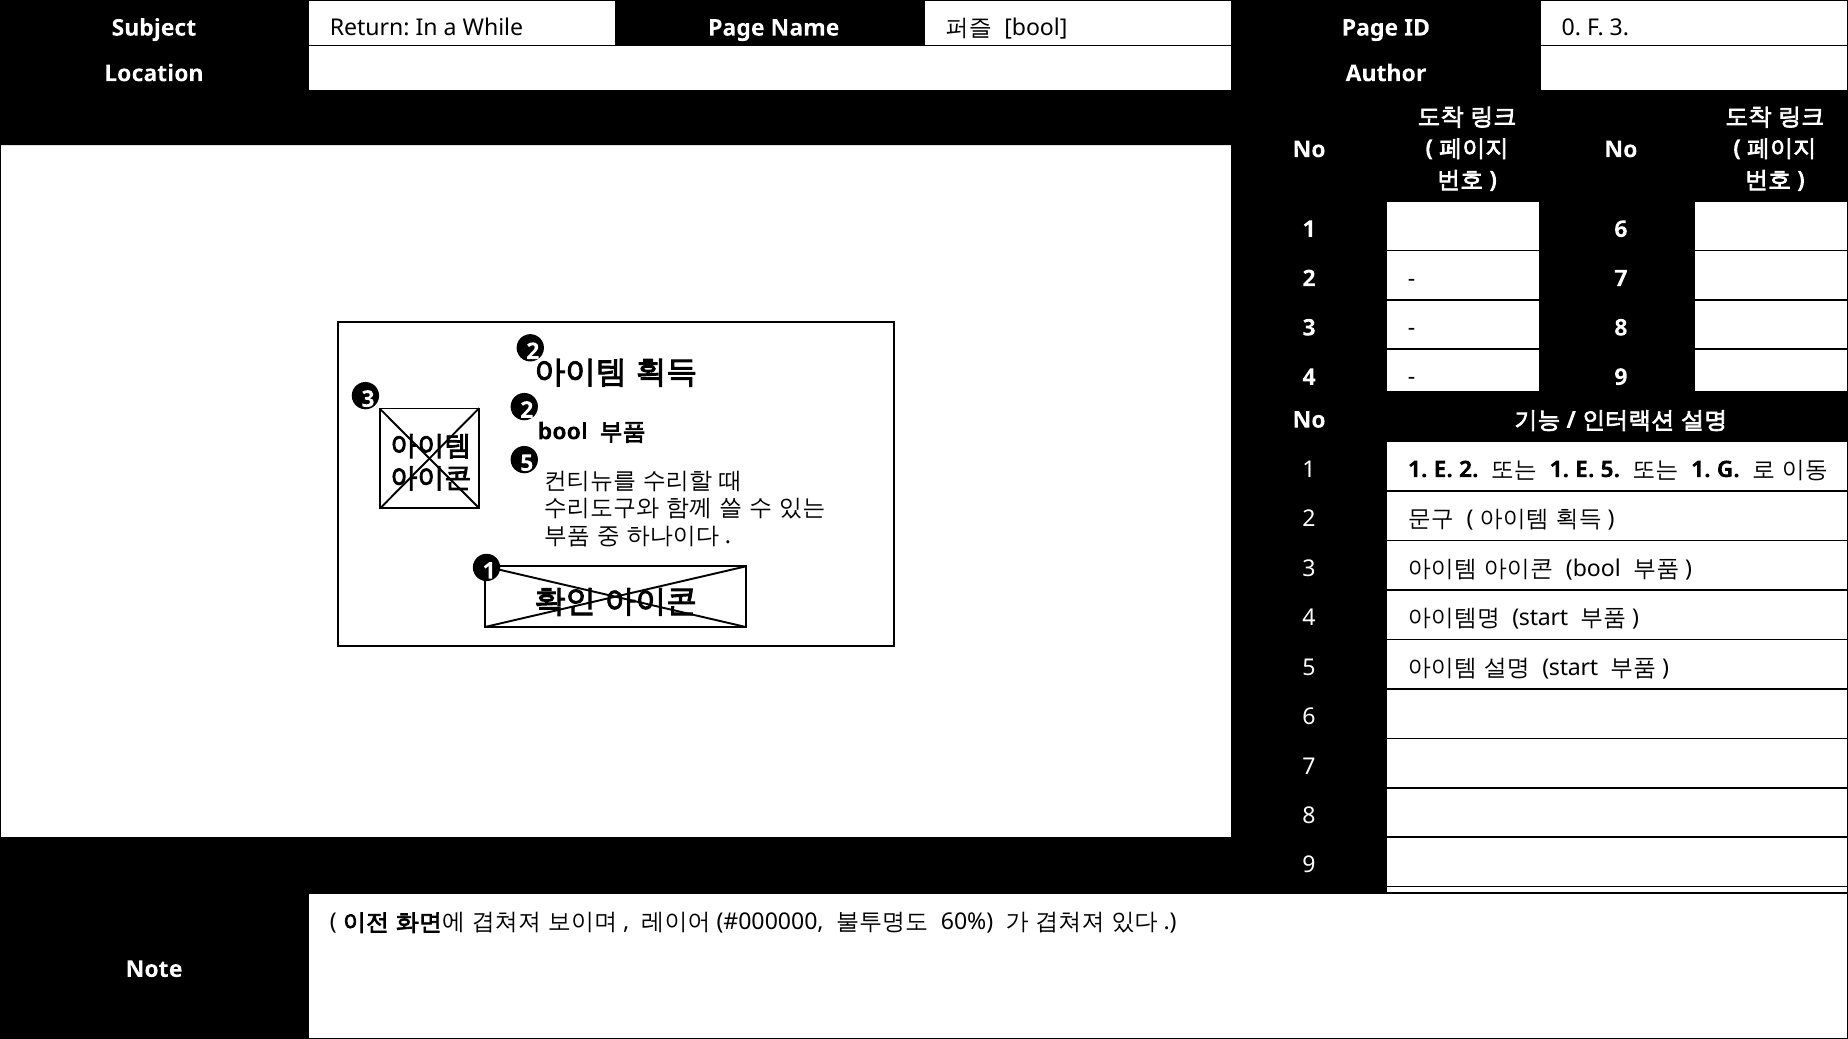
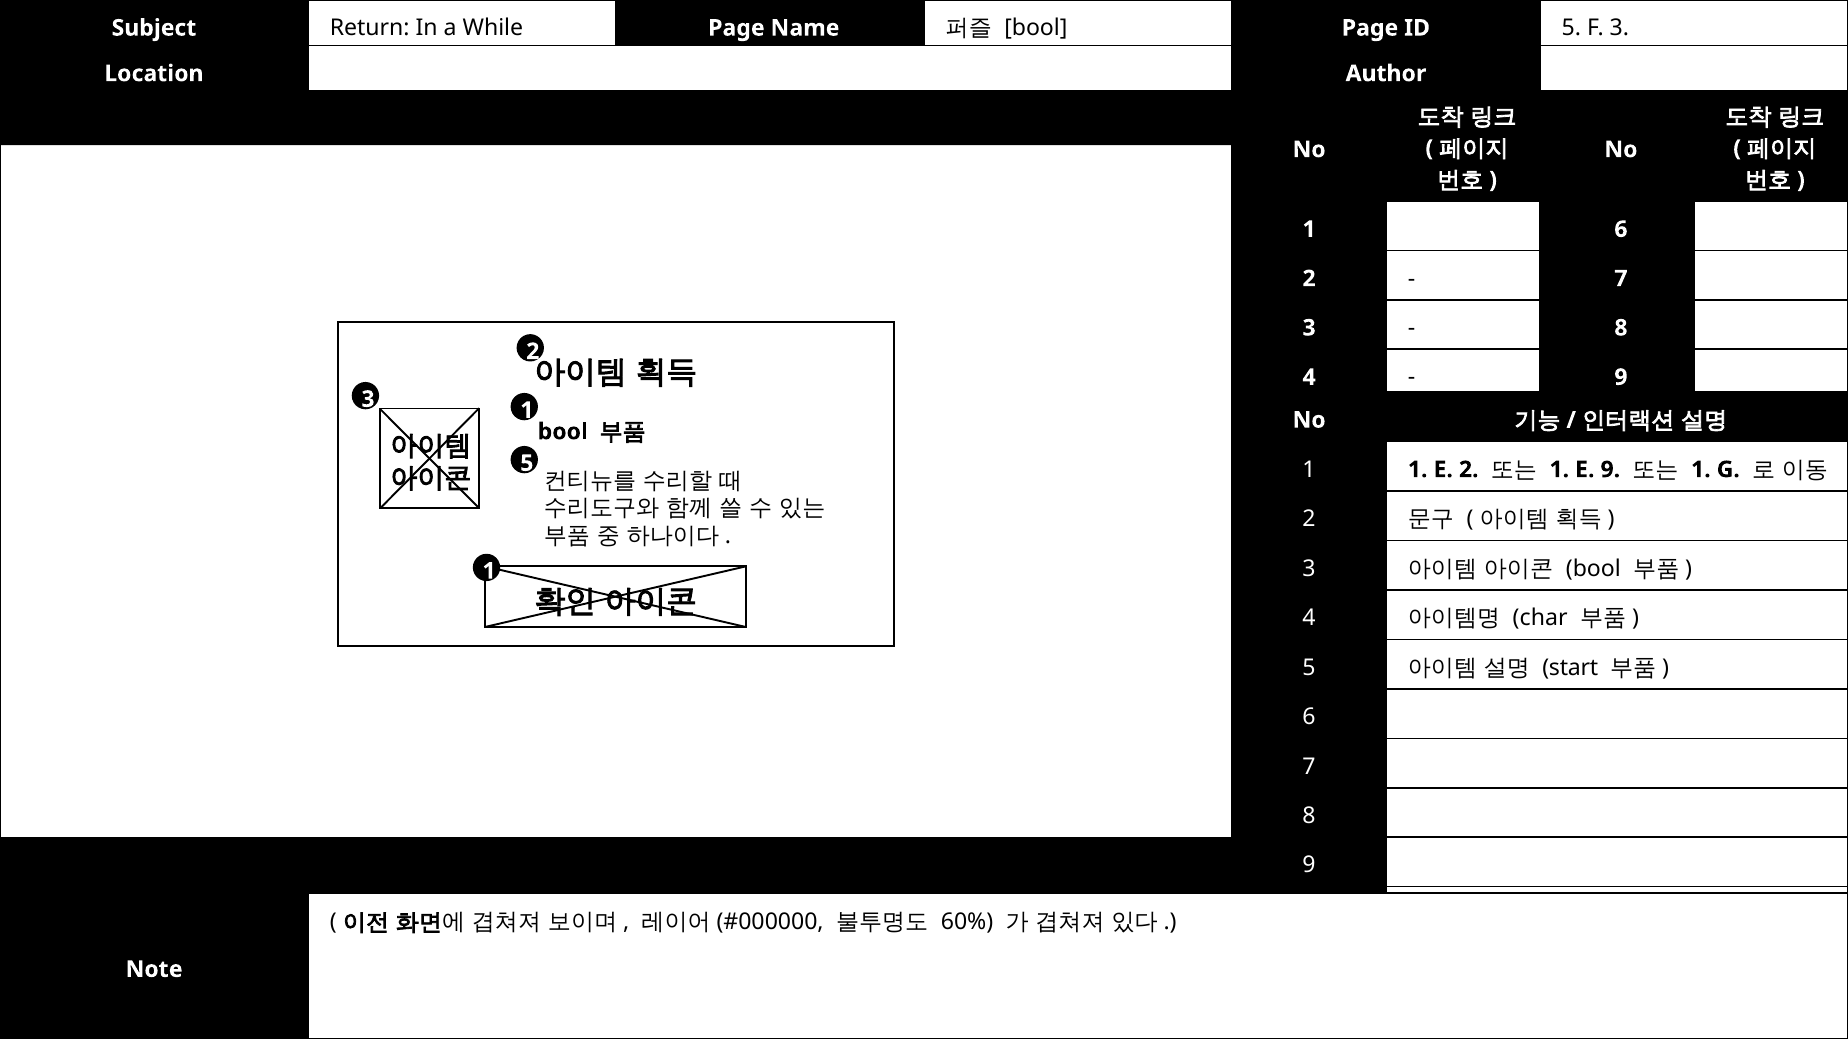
ID 0: 0 -> 5 (1571, 28)
3 2: 2 -> 1 (527, 410)
E 5: 5 -> 9 (1610, 470)
start: start -> char (1540, 618)
